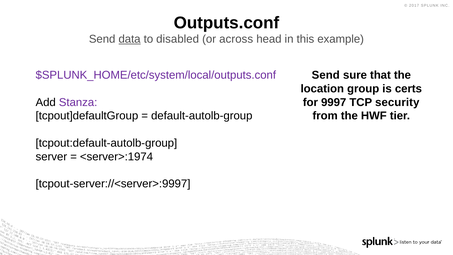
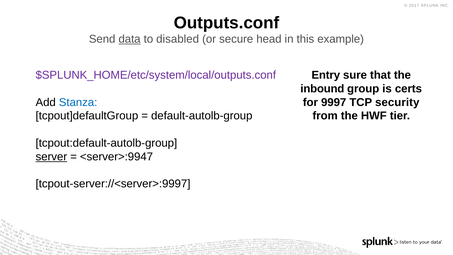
across: across -> secure (236, 39)
Send: Send -> Entry (326, 75)
location: location -> inbound (322, 89)
Stanza colour: purple -> blue (78, 102)
server underline: none -> present (51, 157)
<server>:1974: <server>:1974 -> <server>:9947 (117, 157)
